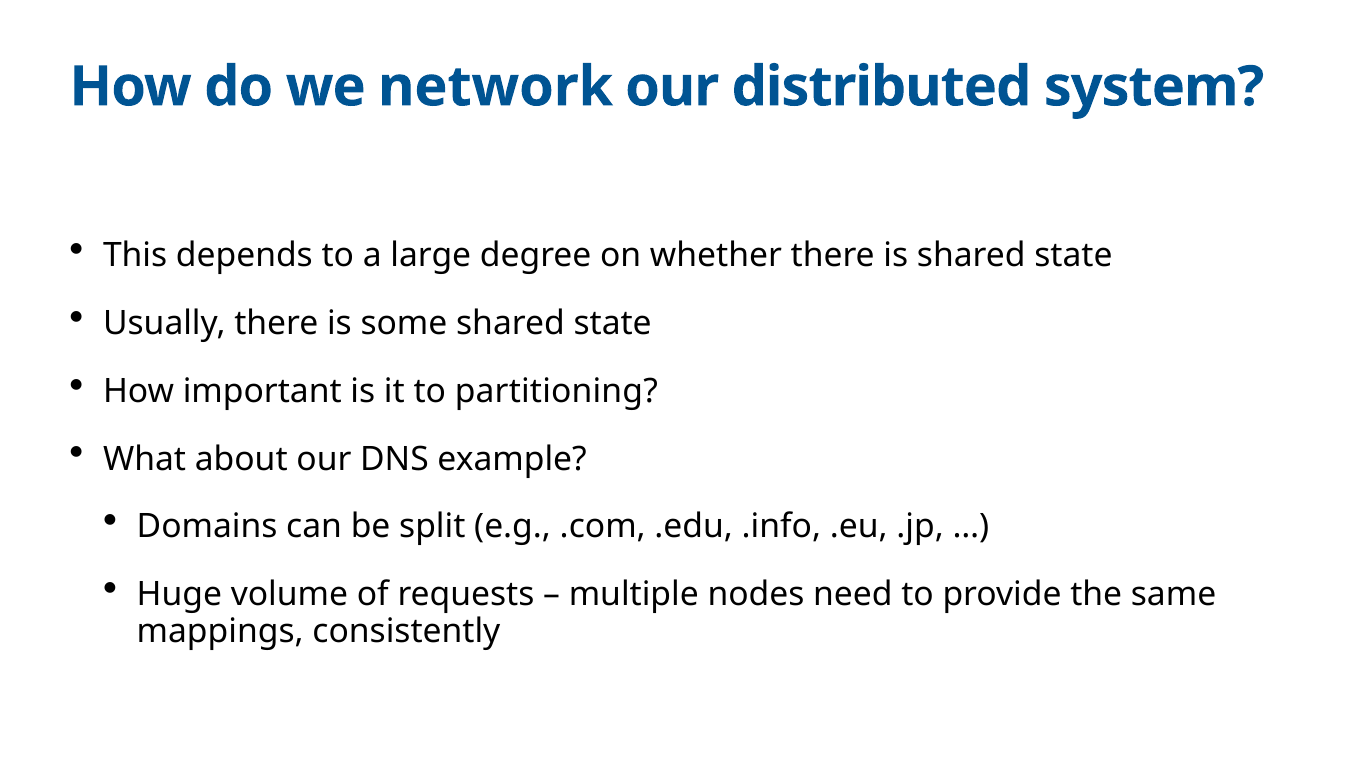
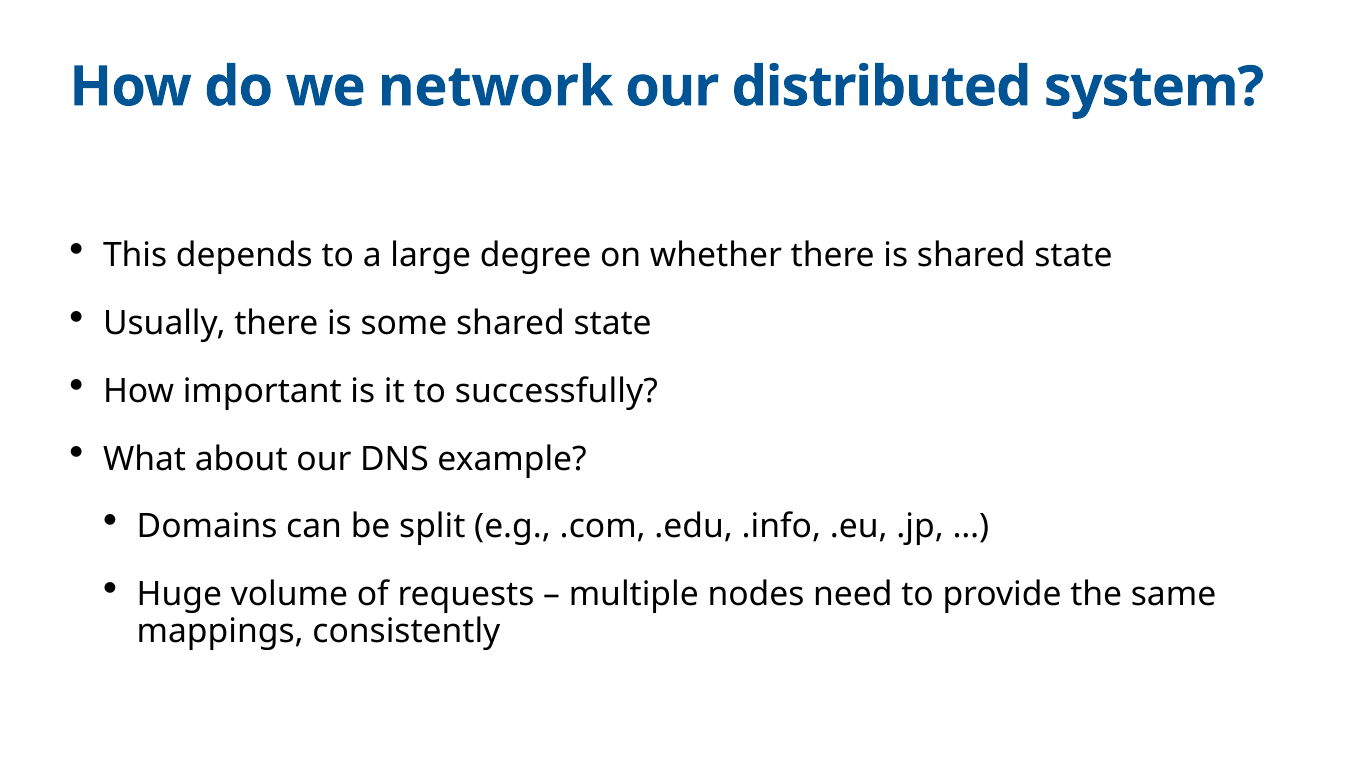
partitioning: partitioning -> successfully (556, 391)
